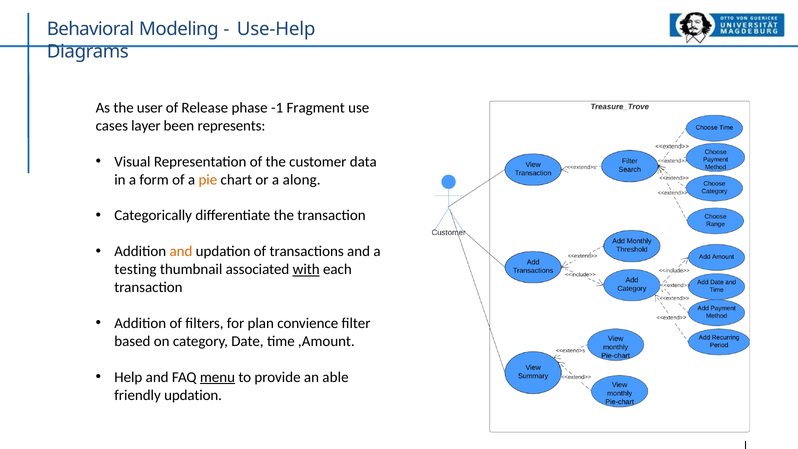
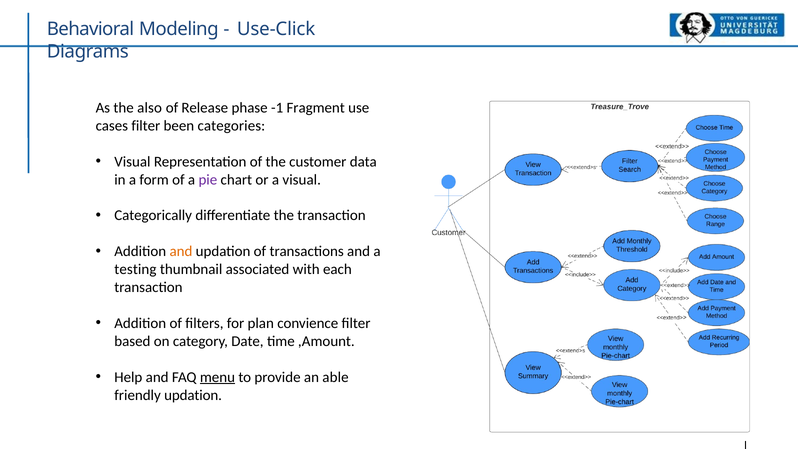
Use-Help: Use-Help -> Use-Click (276, 29)
user: user -> also (150, 108)
cases layer: layer -> filter (146, 126)
represents: represents -> categories (231, 126)
pie colour: orange -> purple (208, 180)
a along: along -> visual (302, 180)
with underline: present -> none (306, 269)
